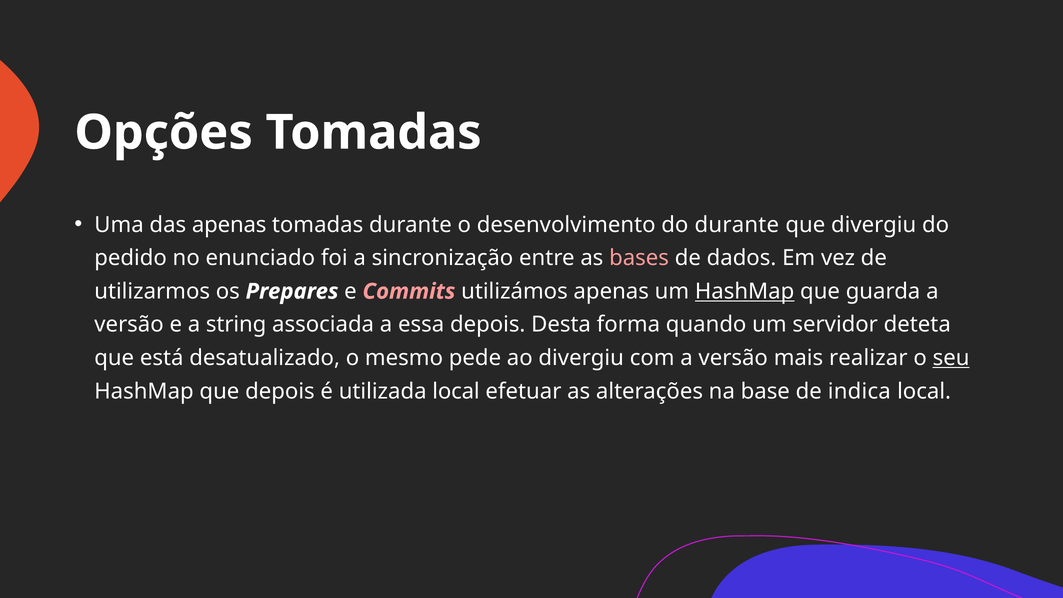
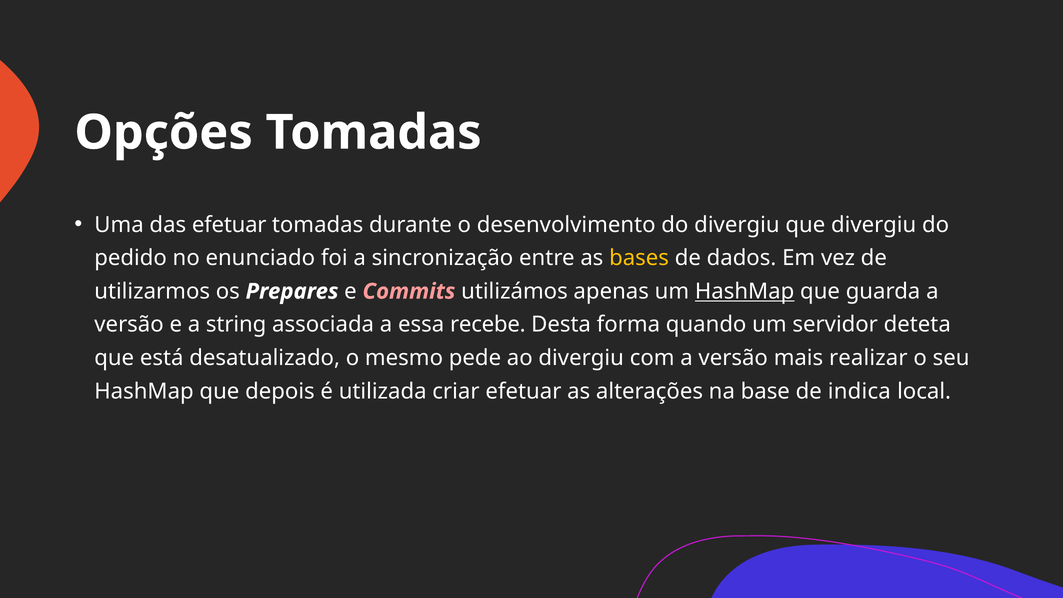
das apenas: apenas -> efetuar (229, 225)
do durante: durante -> divergiu (737, 225)
bases colour: pink -> yellow (639, 258)
essa depois: depois -> recebe (488, 325)
seu underline: present -> none (951, 358)
utilizada local: local -> criar (456, 391)
